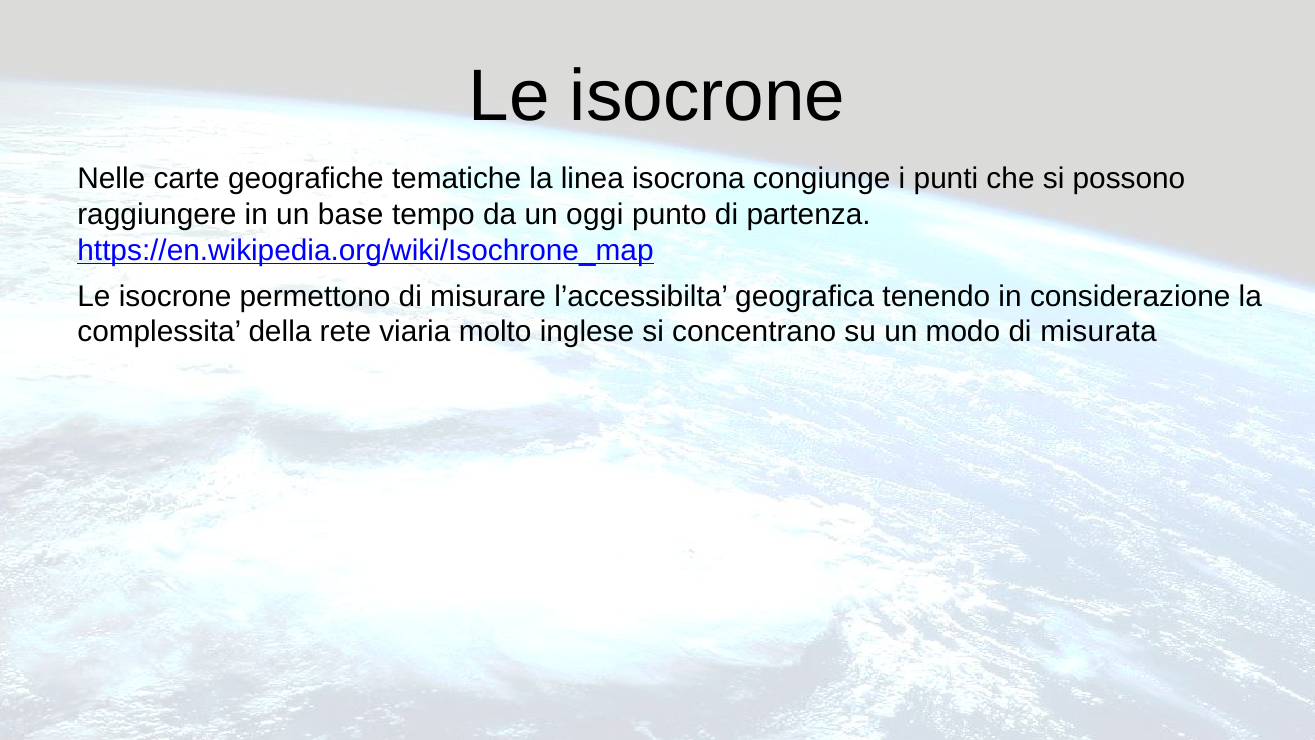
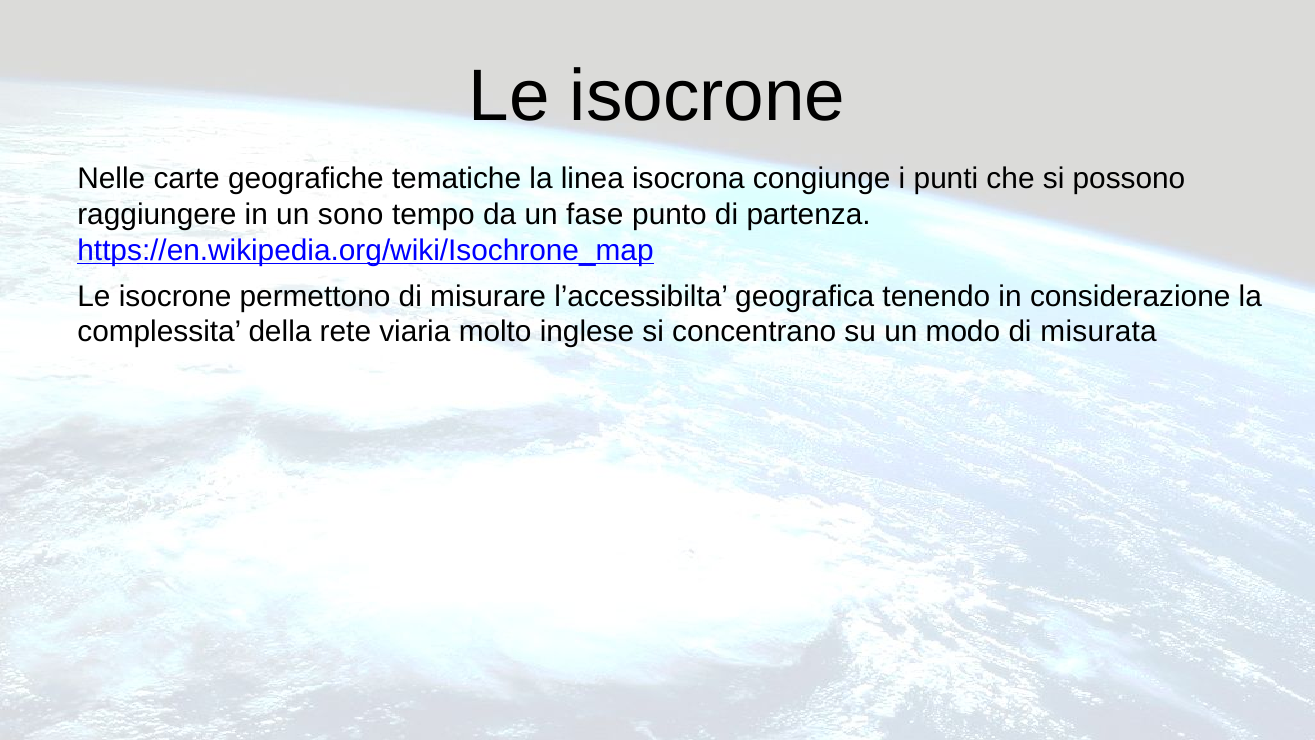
base: base -> sono (351, 215)
oggi: oggi -> fase (595, 215)
